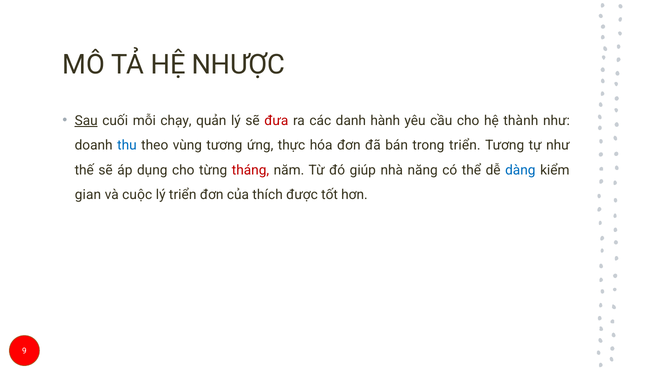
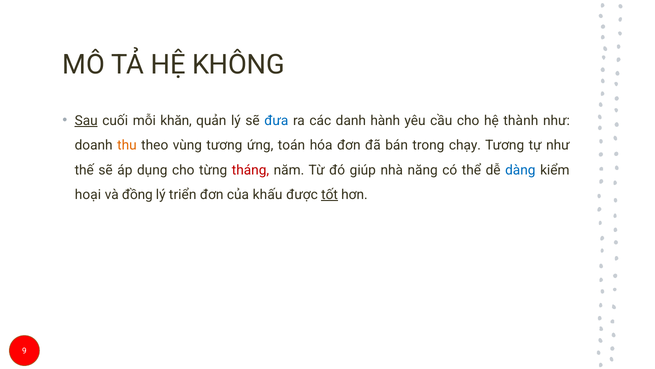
NHƯỢC: NHƯỢC -> KHÔNG (238, 65)
chạy: chạy -> khăn (176, 121)
đưa colour: red -> blue (276, 121)
thu colour: blue -> orange (127, 145)
thực: thực -> toán (292, 145)
trong triển: triển -> chạy (465, 145)
gian: gian -> hoại (88, 194)
cuộc: cuộc -> đồng (137, 194)
thích: thích -> khấu (268, 194)
tốt underline: none -> present (330, 194)
